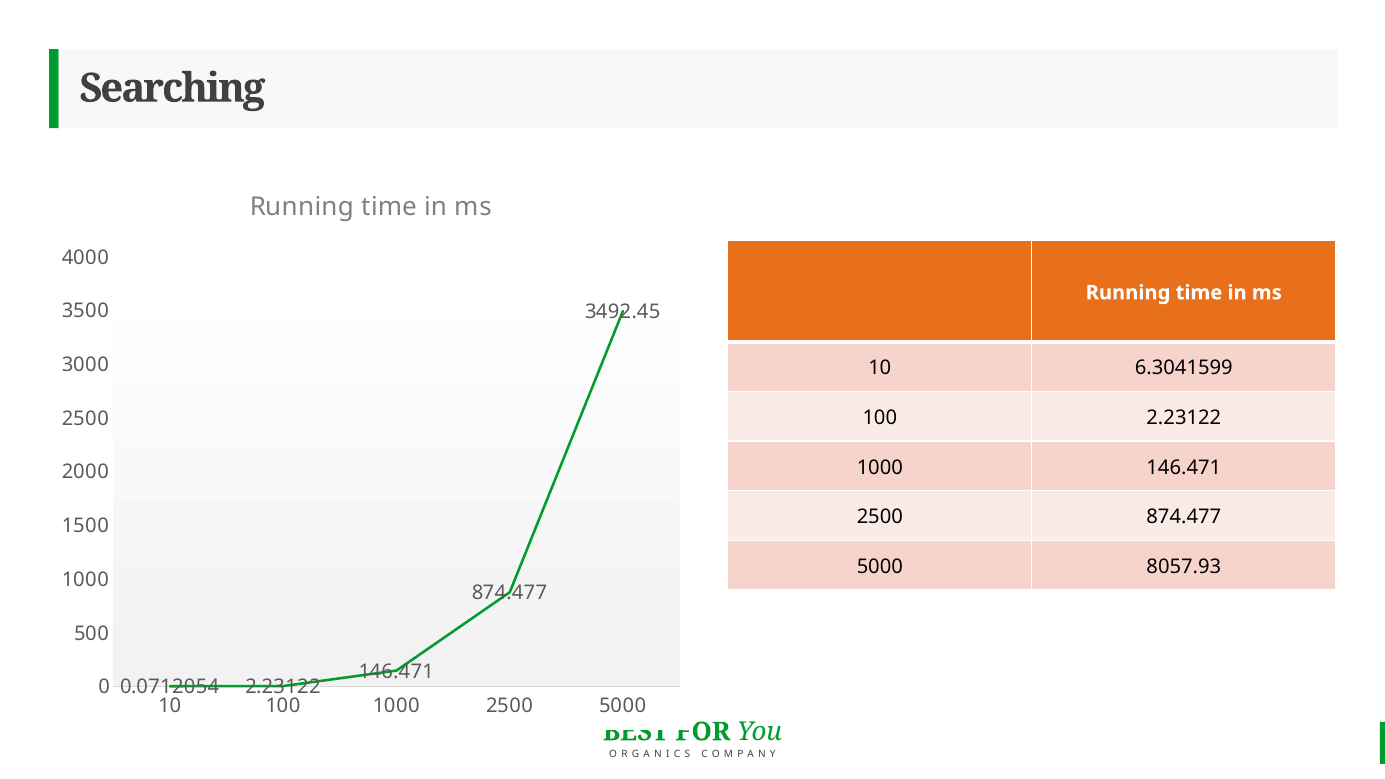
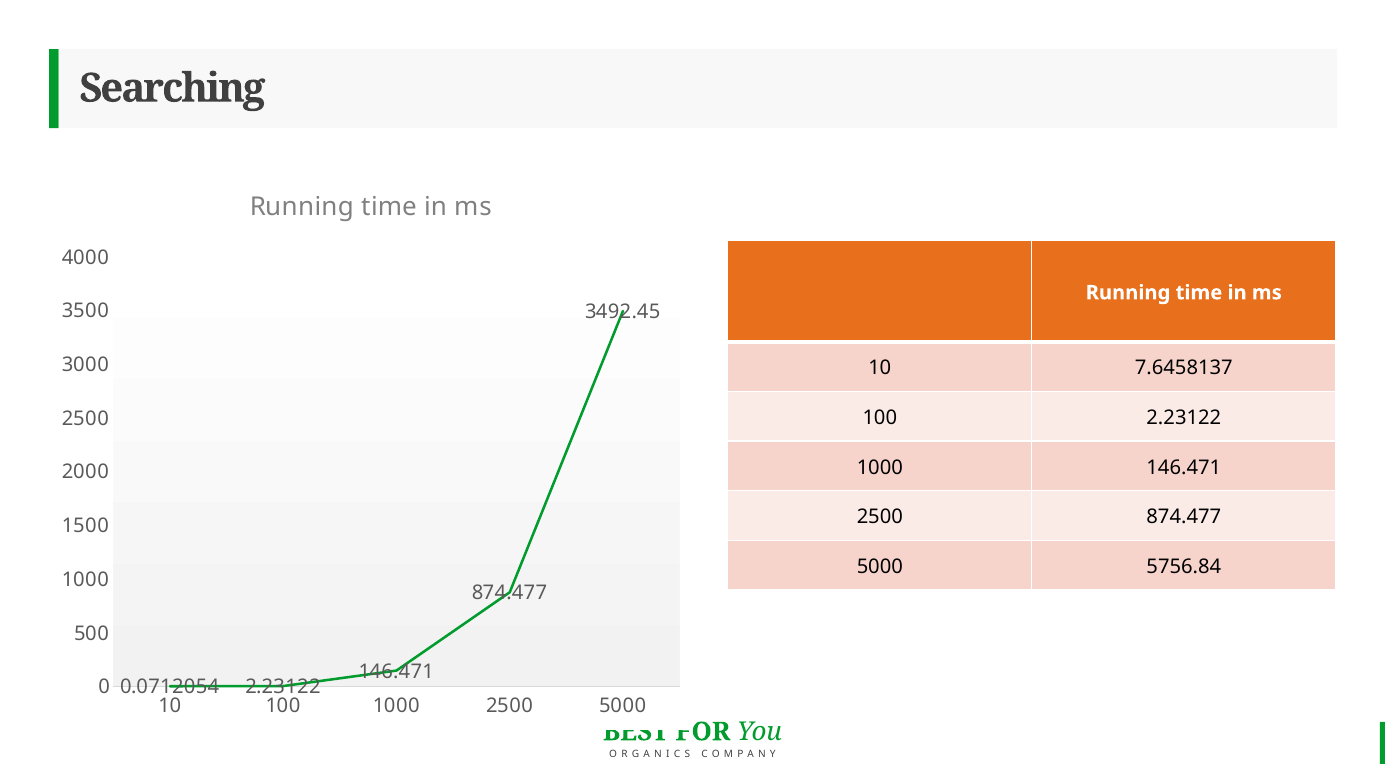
6.3041599: 6.3041599 -> 7.6458137 (1184, 368)
8057.93: 8057.93 -> 5756.84 (1184, 567)
